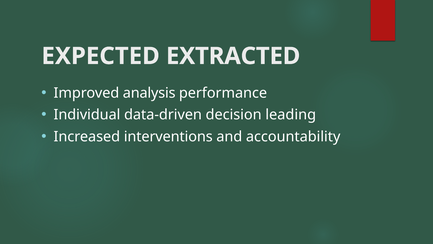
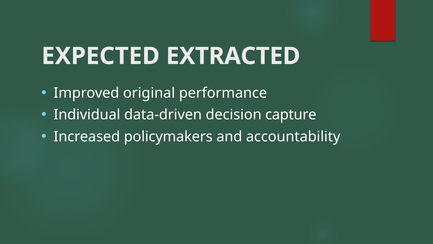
analysis: analysis -> original (149, 93)
leading: leading -> capture (291, 115)
interventions: interventions -> policymakers (168, 136)
